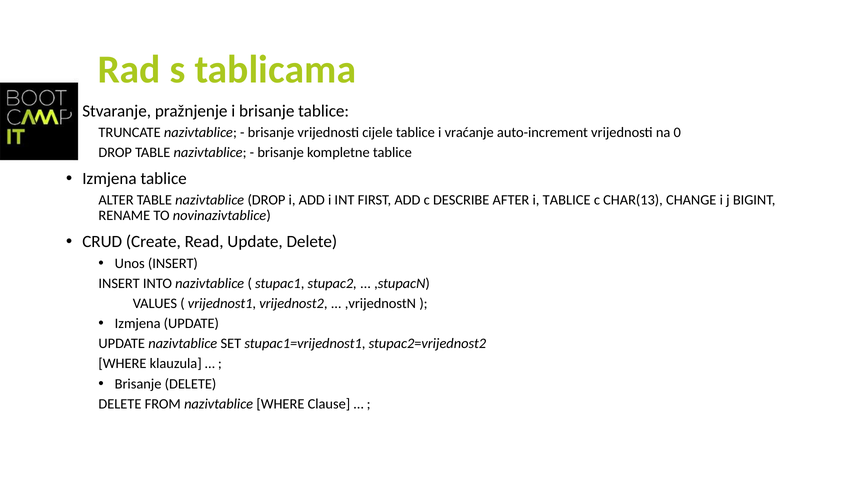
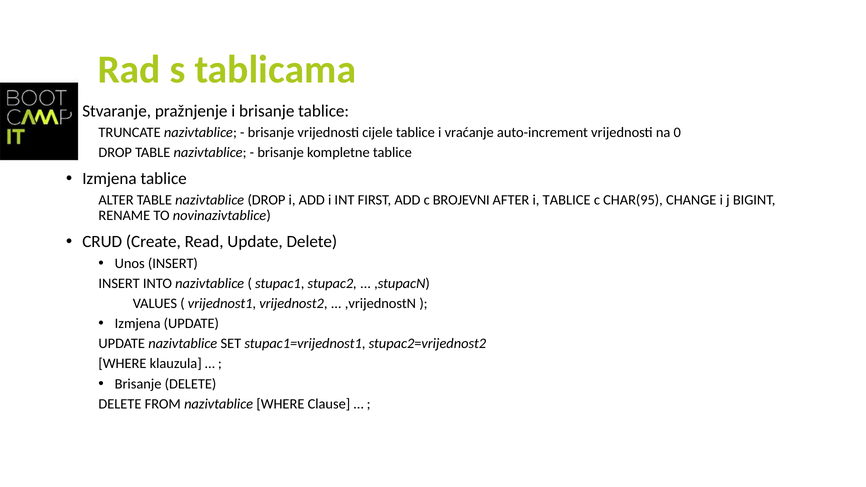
DESCRIBE: DESCRIBE -> BROJEVNI (461, 200)
CHAR(13: CHAR(13 -> CHAR(95 (633, 200)
